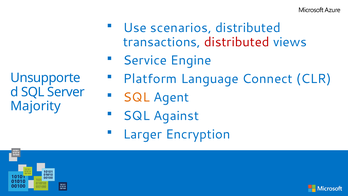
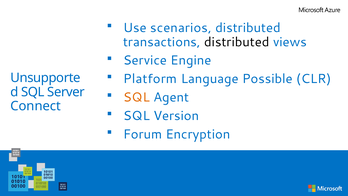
distributed colour: red -> black (237, 42)
Connect: Connect -> Possible (267, 79)
Majority: Majority -> Connect (36, 106)
Against: Against -> Version (176, 116)
Larger: Larger -> Forum (143, 134)
